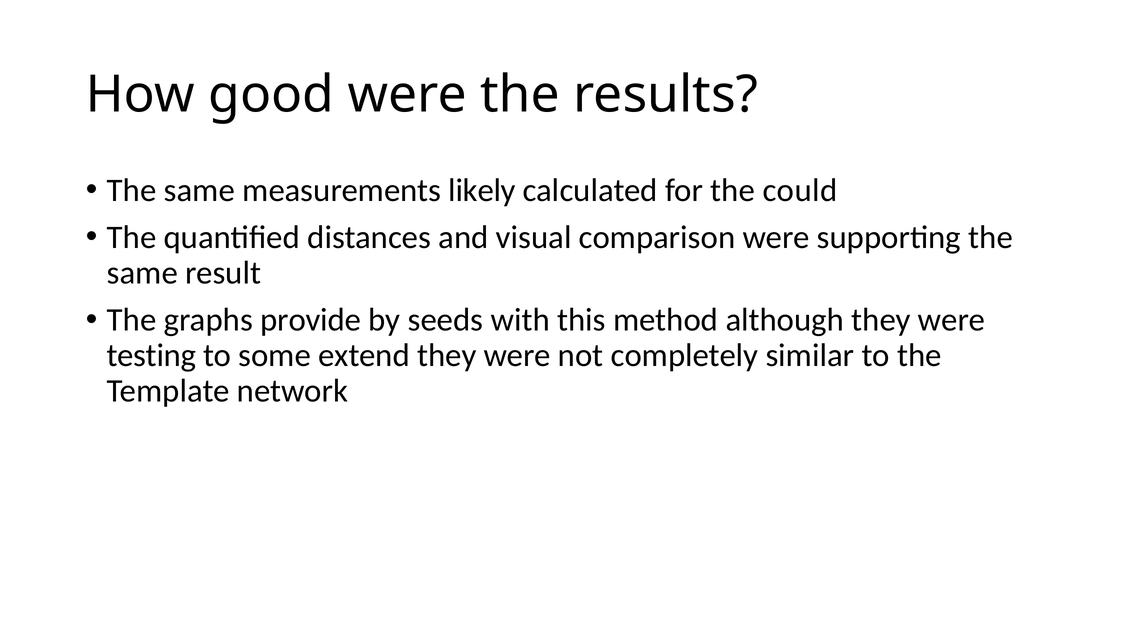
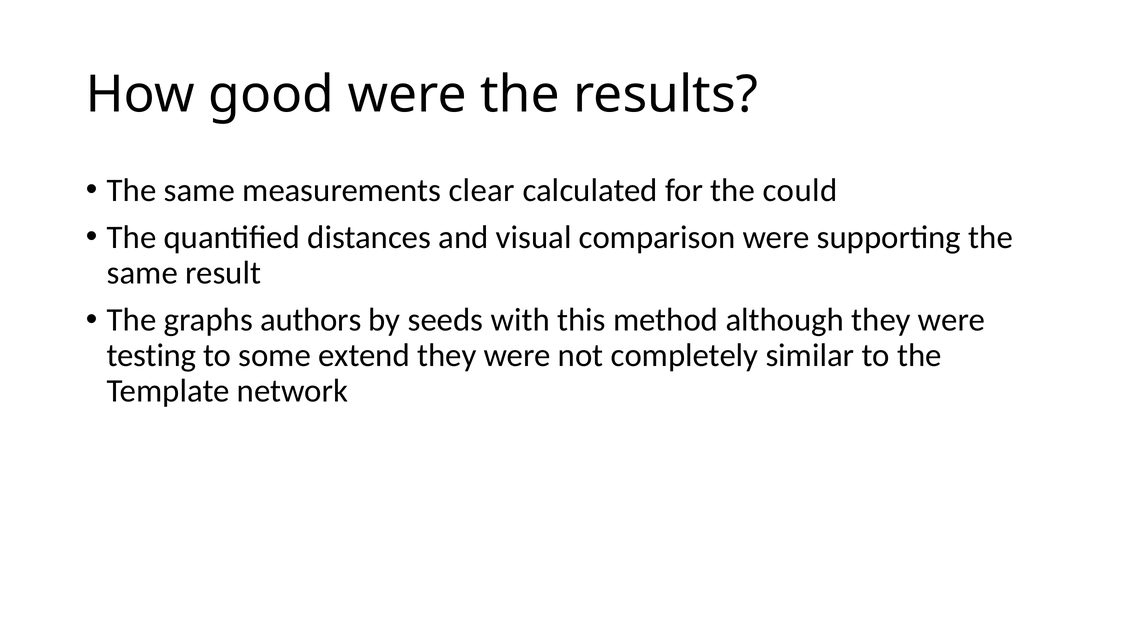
likely: likely -> clear (482, 190)
provide: provide -> authors (311, 320)
